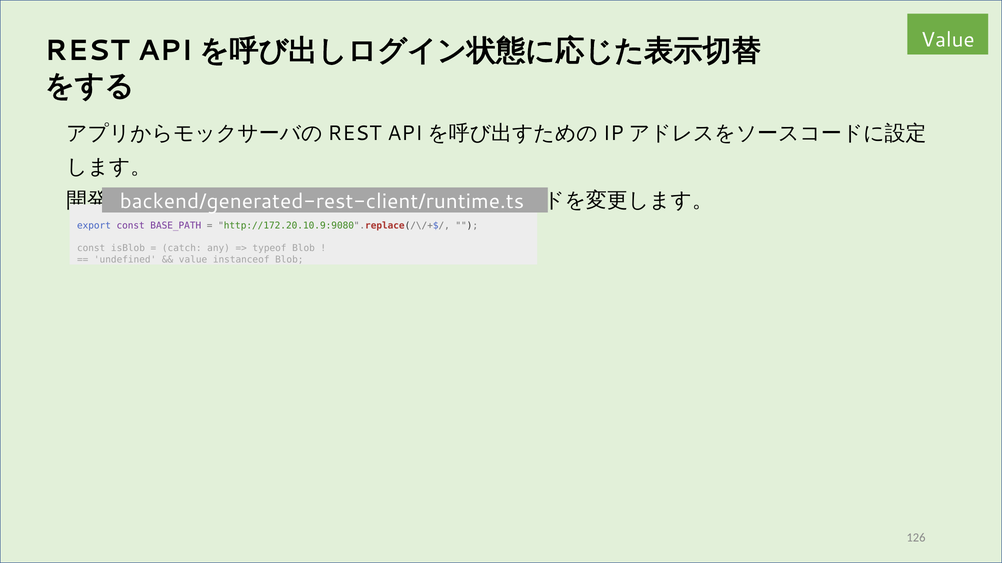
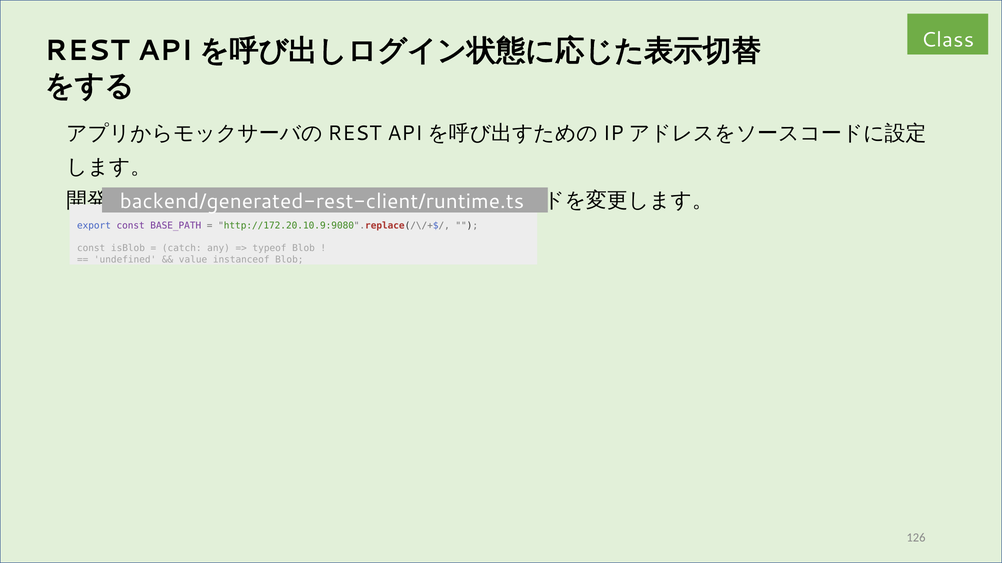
Value: Value -> Class (948, 40)
